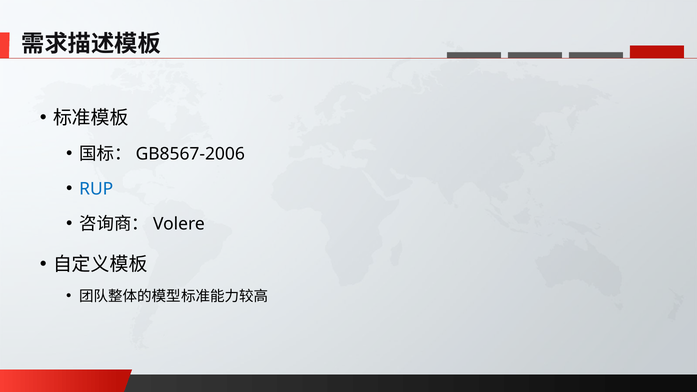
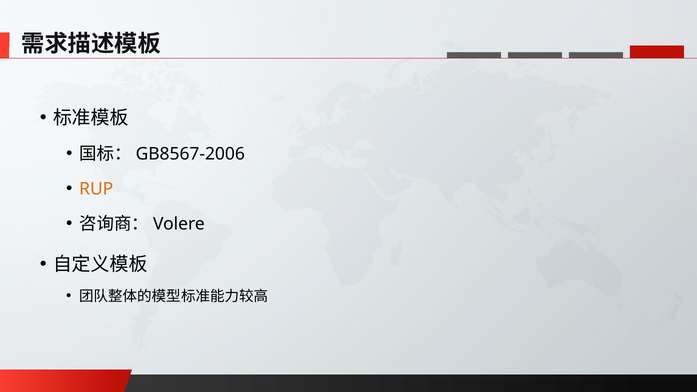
RUP colour: blue -> orange (96, 189)
